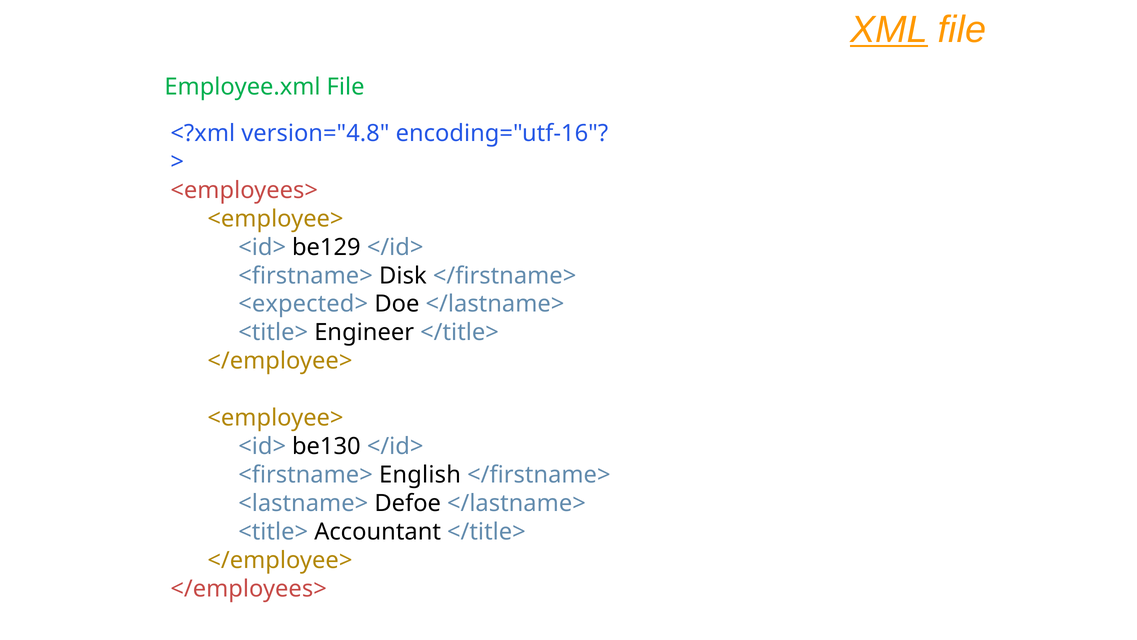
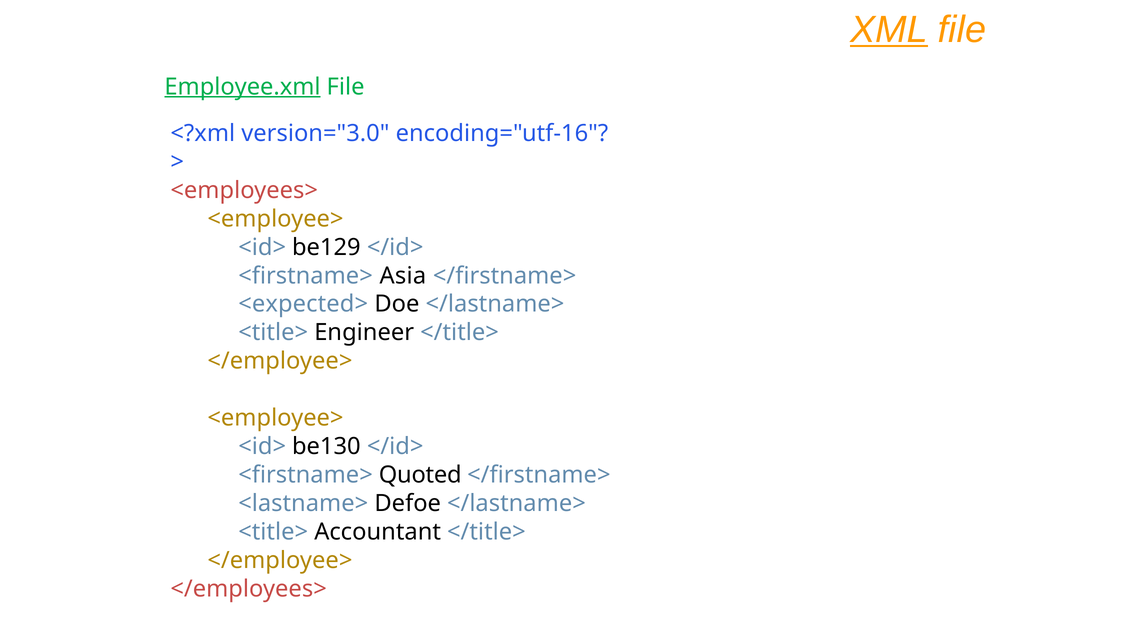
Employee.xml underline: none -> present (243, 87)
version="4.8: version="4.8 -> version="3.0 (315, 133)
Disk: Disk -> Asia (403, 275)
English: English -> Quoted (420, 475)
